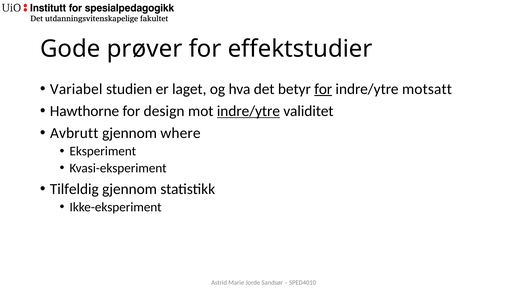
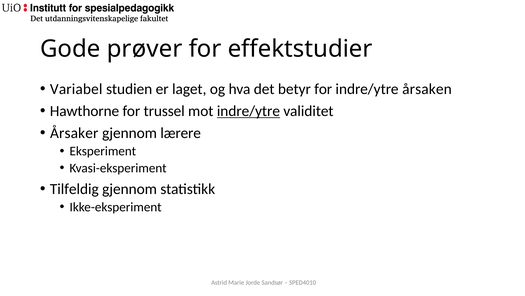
for underline: present -> none (323, 89)
motsatt: motsatt -> årsaken (427, 89)
design: design -> trussel (164, 111)
Avbrutt: Avbrutt -> Årsaker (74, 133)
where: where -> lærere (181, 133)
